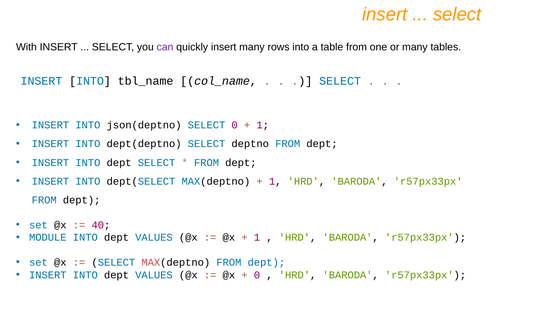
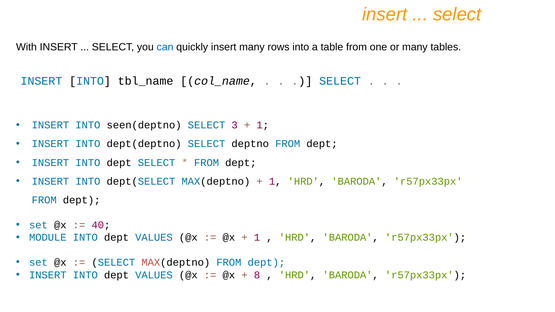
can colour: purple -> blue (165, 47)
json(deptno: json(deptno -> seen(deptno (144, 125)
SELECT 0: 0 -> 3 (235, 125)
0: 0 -> 8 (257, 275)
